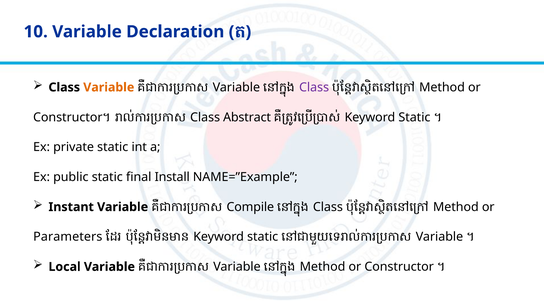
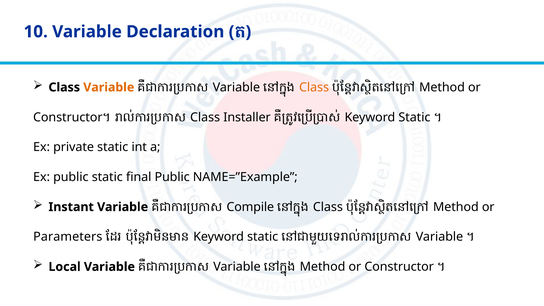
Class colour: purple -> orange (314, 87)
Abstract: Abstract -> Installer (247, 117)
final Install: Install -> Public (172, 177)
